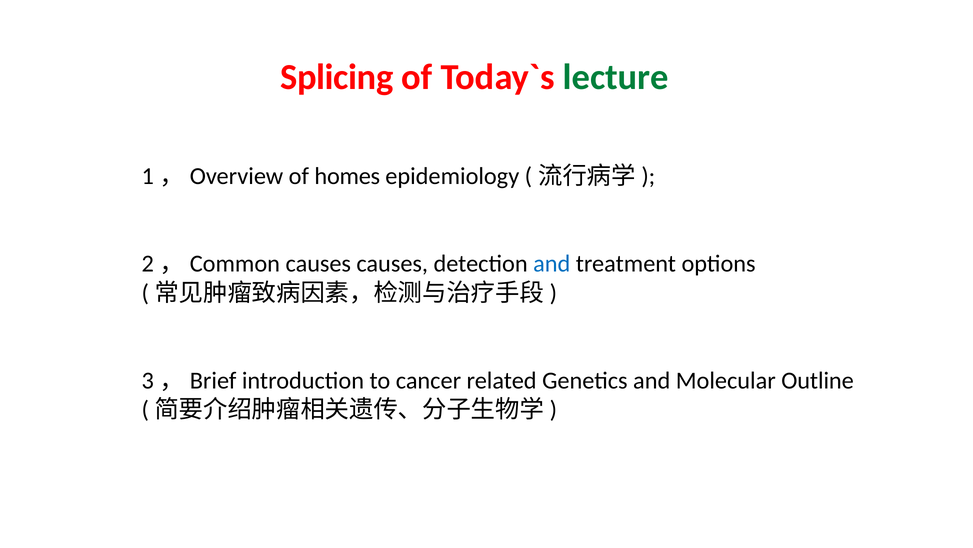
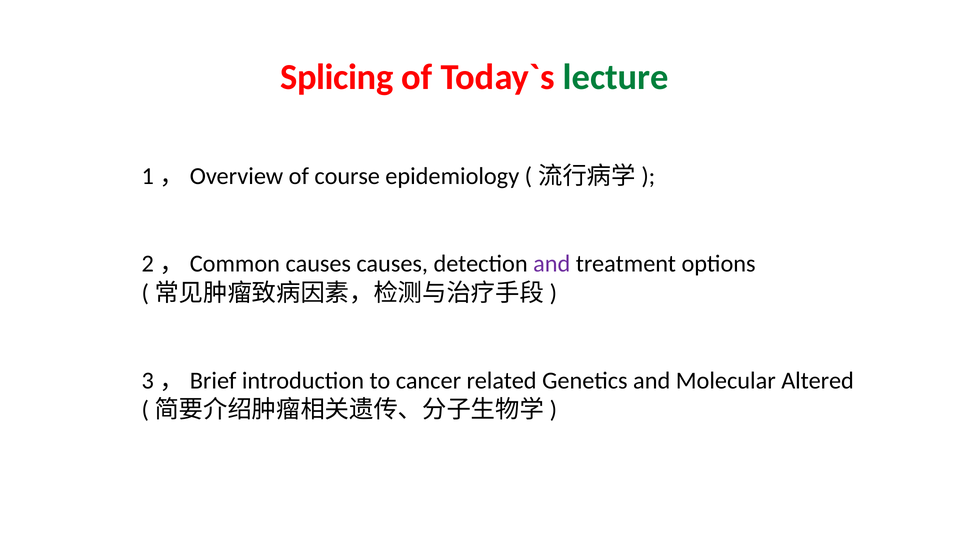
homes: homes -> course (347, 176)
and colour: blue -> purple (552, 263)
Outline: Outline -> Altered (818, 380)
